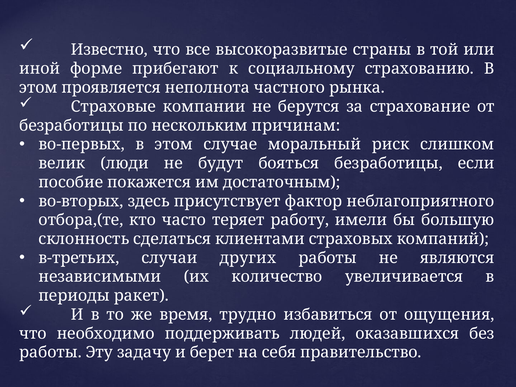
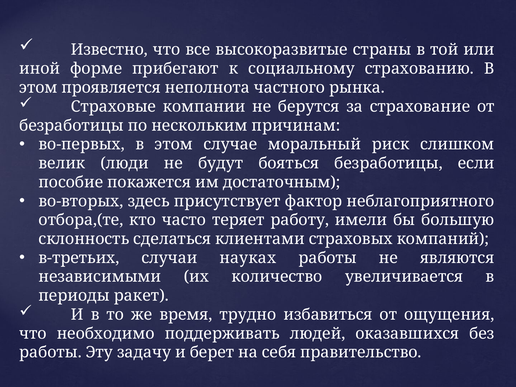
других: других -> науках (248, 258)
